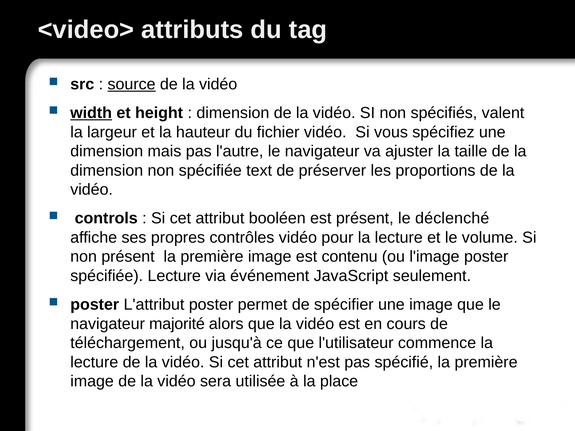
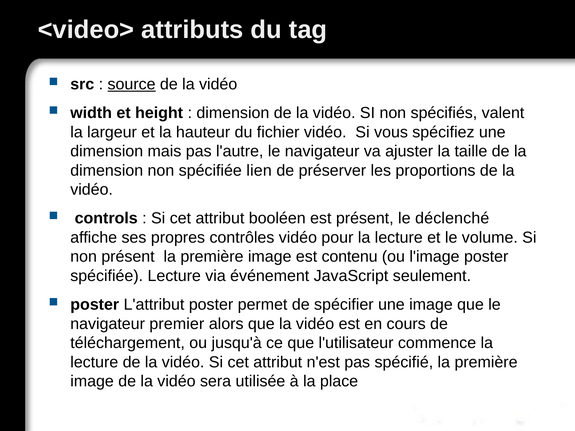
width underline: present -> none (91, 113)
text: text -> lien (259, 171)
majorité: majorité -> premier (177, 324)
